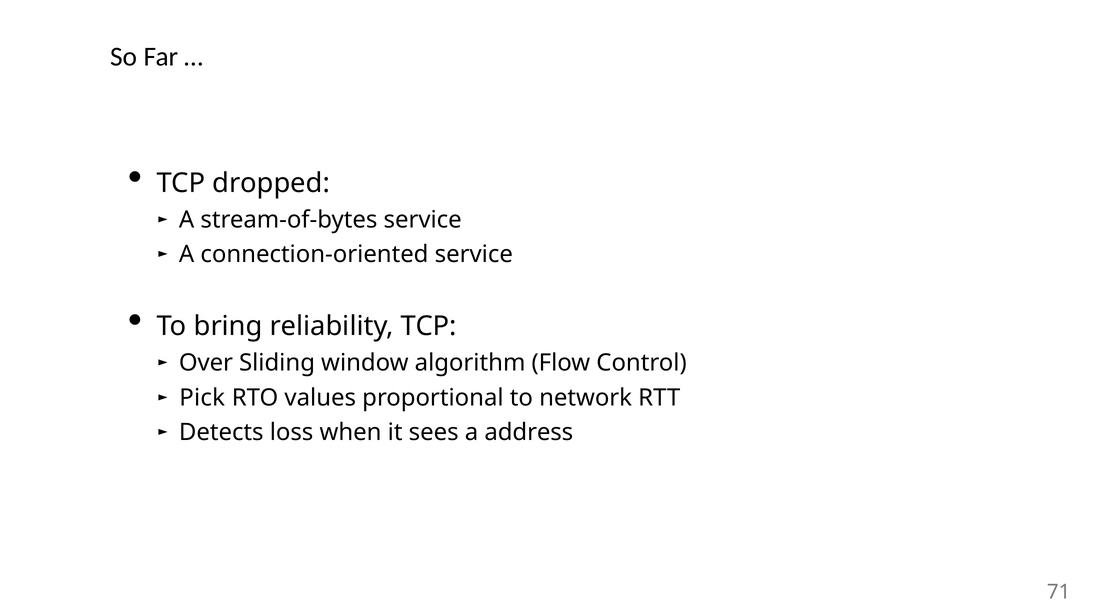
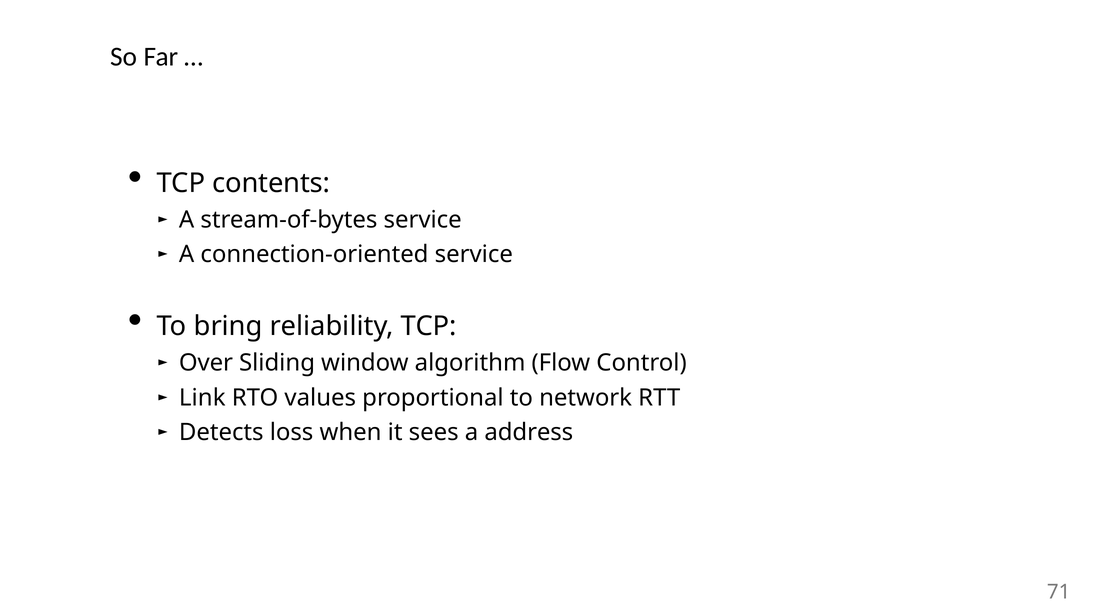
dropped: dropped -> contents (271, 183)
Pick: Pick -> Link (202, 398)
